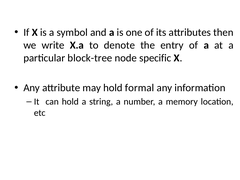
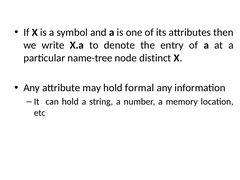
block-tree: block-tree -> name-tree (90, 58)
specific: specific -> distinct (155, 58)
